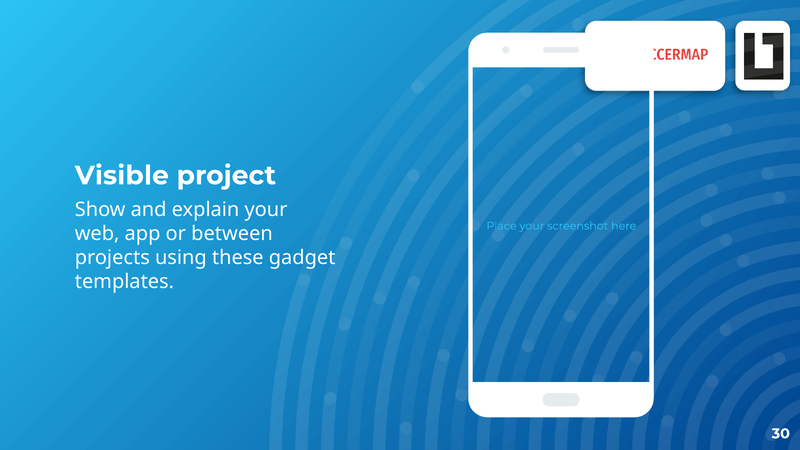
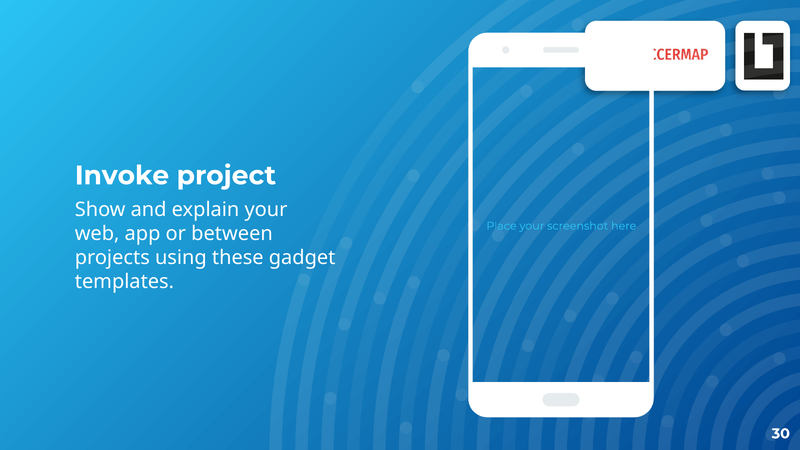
Visible: Visible -> Invoke (122, 176)
